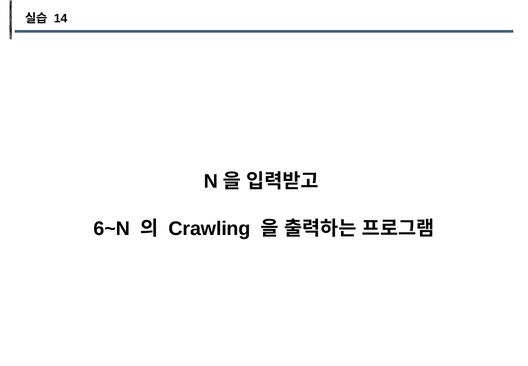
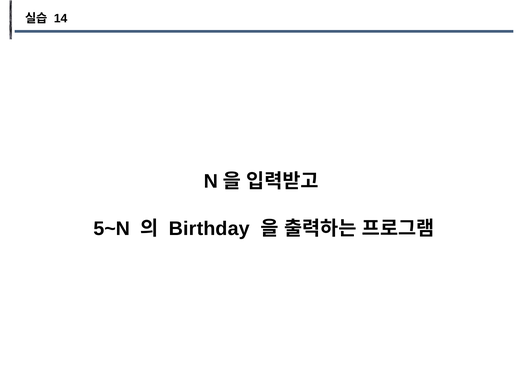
6~N: 6~N -> 5~N (112, 228)
Crawling: Crawling -> Birthday (209, 228)
